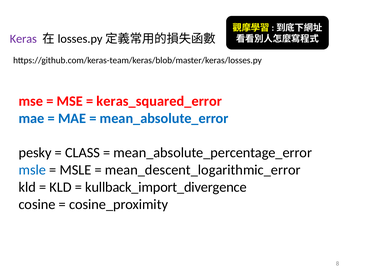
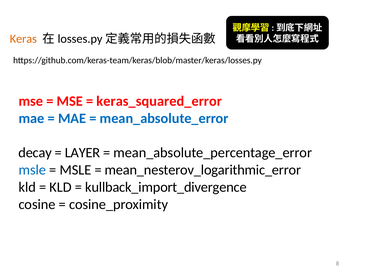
Keras colour: purple -> orange (23, 39)
pesky: pesky -> decay (35, 153)
CLASS: CLASS -> LAYER (82, 153)
mean_descent_logarithmic_error: mean_descent_logarithmic_error -> mean_nesterov_logarithmic_error (203, 170)
